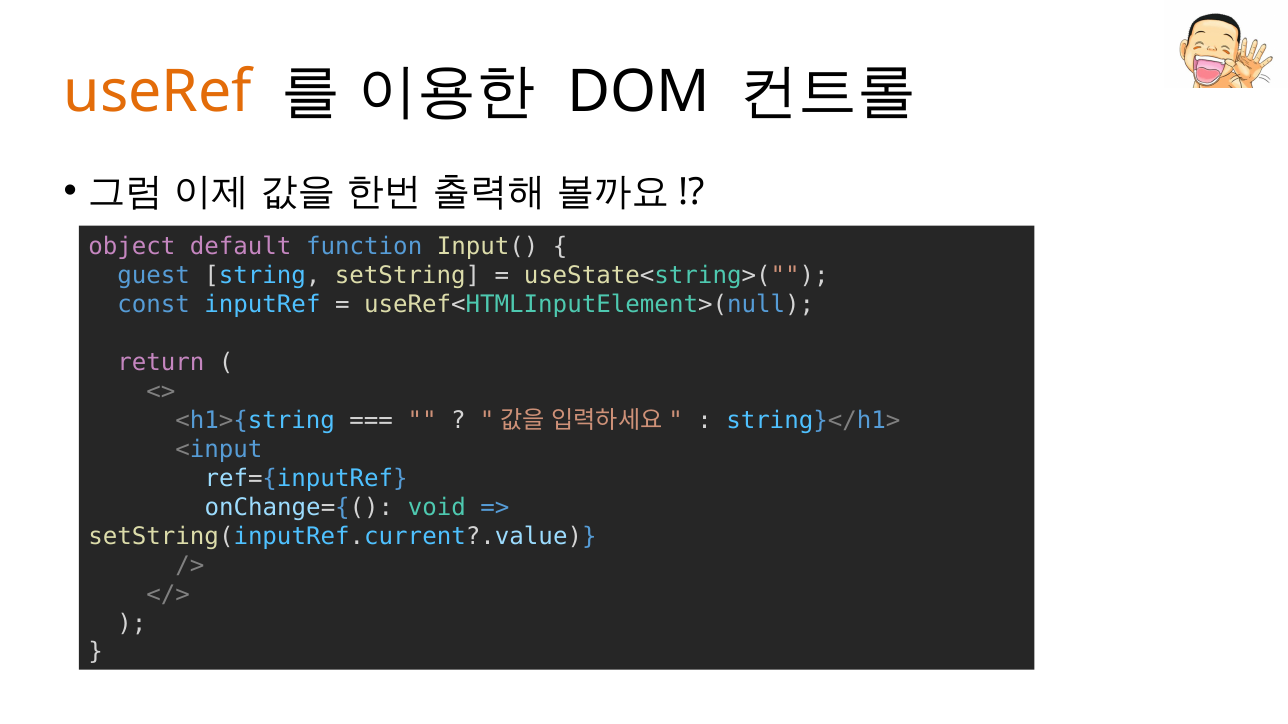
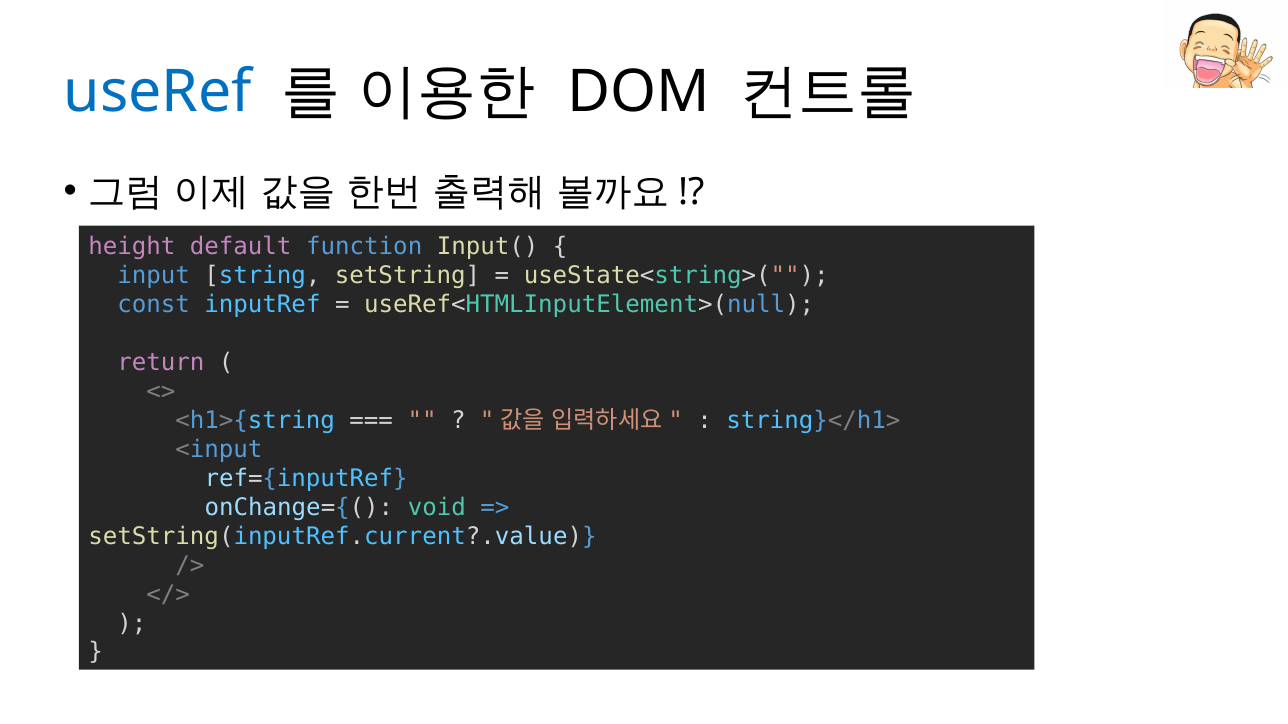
useRef colour: orange -> blue (158, 92)
object: object -> height (132, 247)
guest: guest -> input (154, 276)
